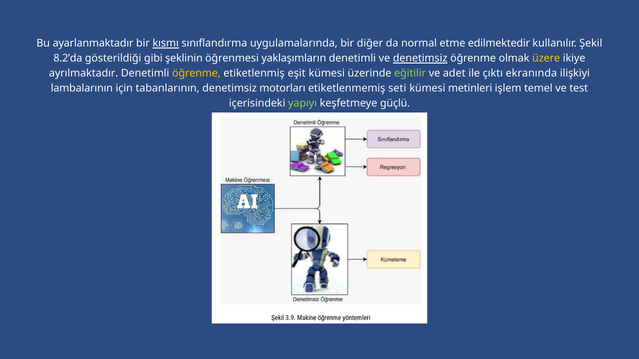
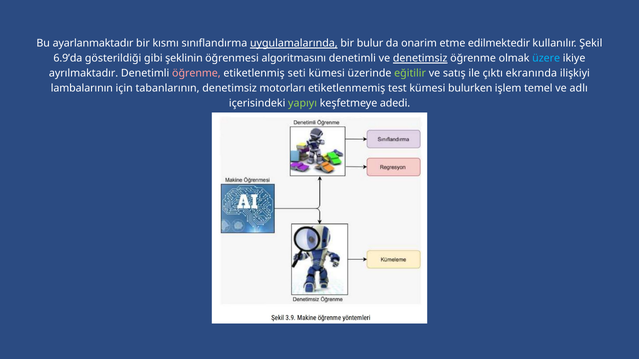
kısmı underline: present -> none (166, 44)
uygulamalarında underline: none -> present (294, 44)
diğer: diğer -> bulur (370, 44)
normal: normal -> onarim (419, 44)
8.2’da: 8.2’da -> 6.9’da (68, 58)
yaklaşımların: yaklaşımların -> algoritmasını (294, 58)
üzere colour: yellow -> light blue (546, 58)
öğrenme colour: yellow -> pink (196, 73)
eşit: eşit -> seti (297, 73)
adet: adet -> satış (454, 73)
seti: seti -> test (397, 88)
metinleri: metinleri -> bulurken (470, 88)
test: test -> adlı (579, 88)
güçlü: güçlü -> adedi (395, 103)
